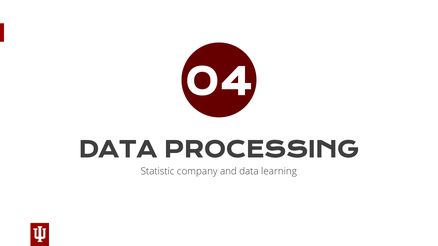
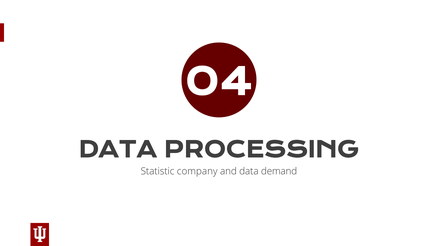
learning: learning -> demand (279, 172)
